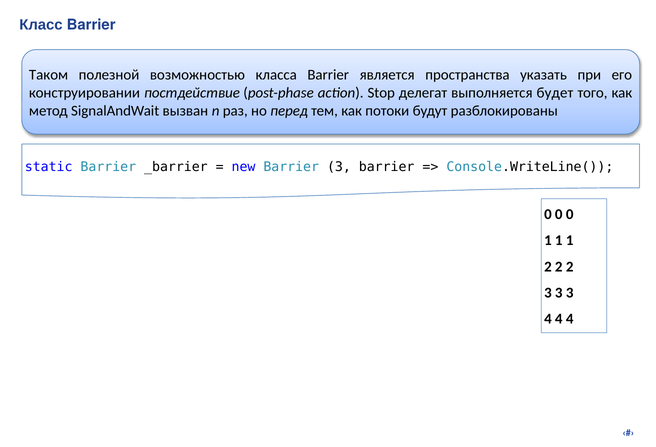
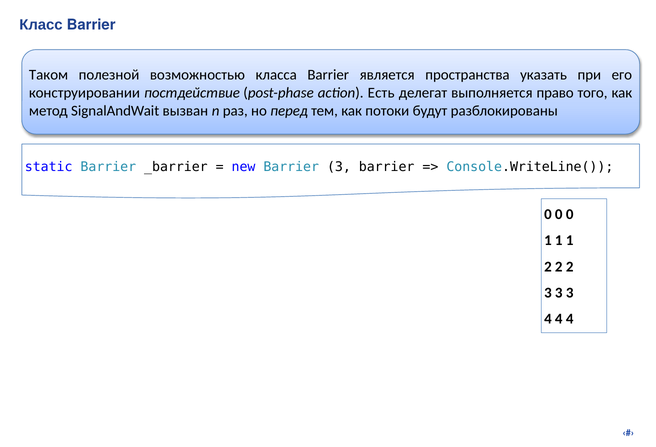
Stop: Stop -> Есть (381, 93)
будет: будет -> право (555, 93)
